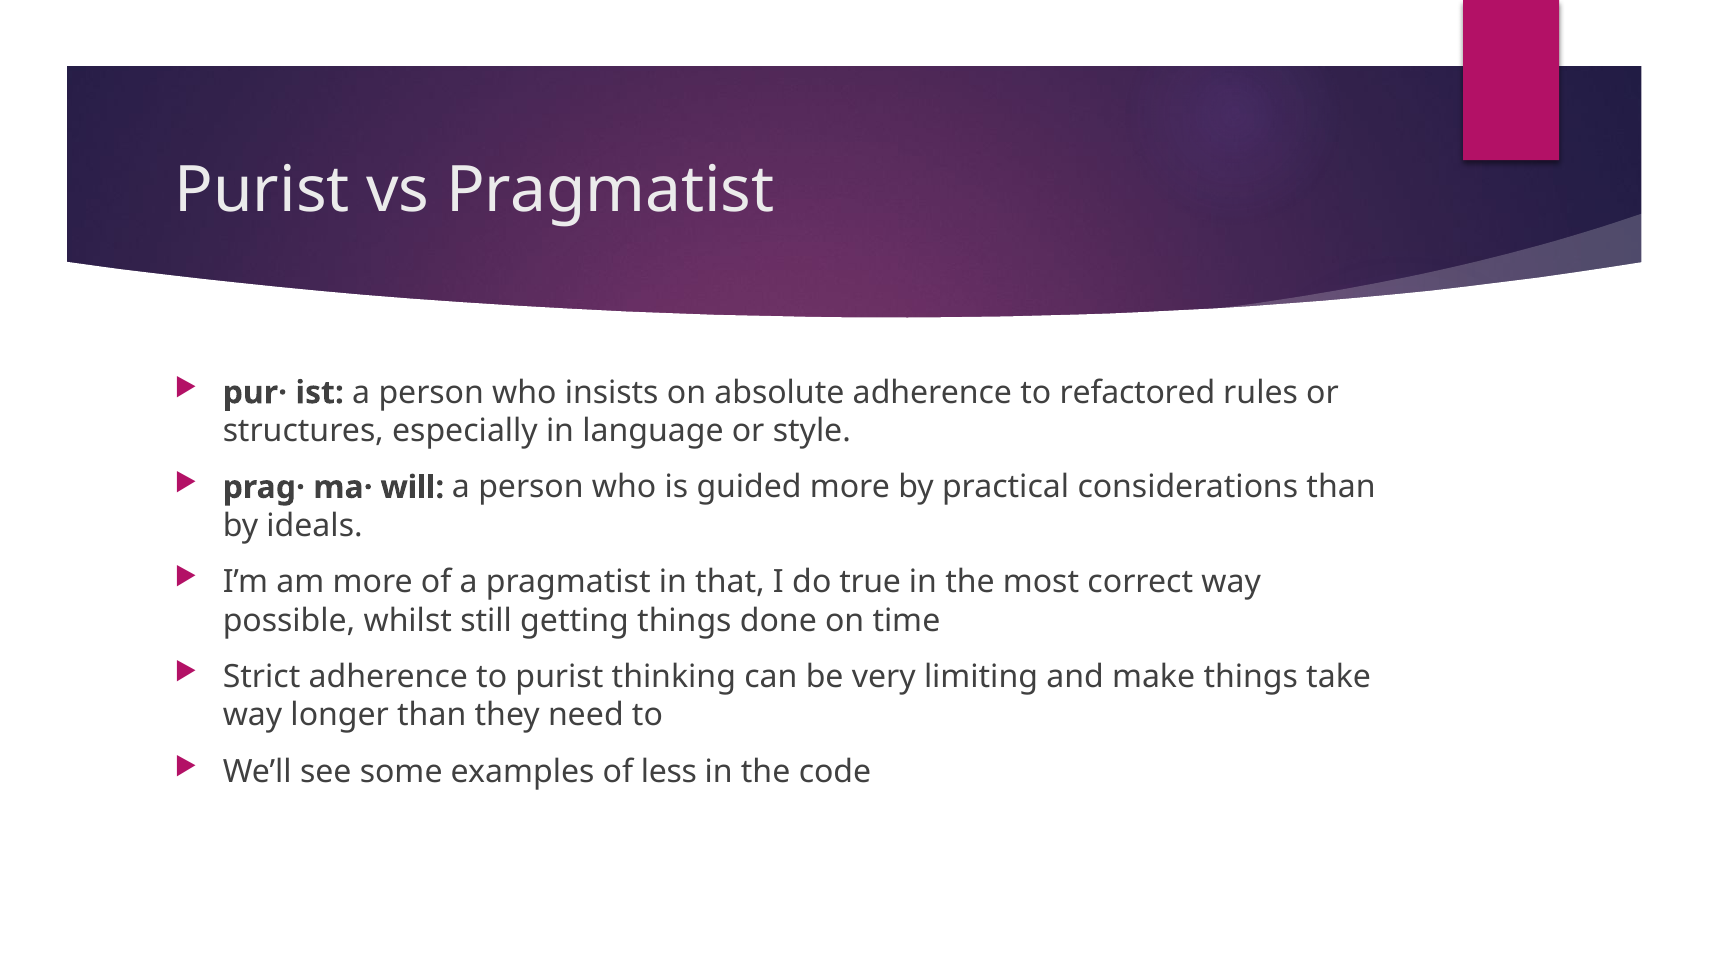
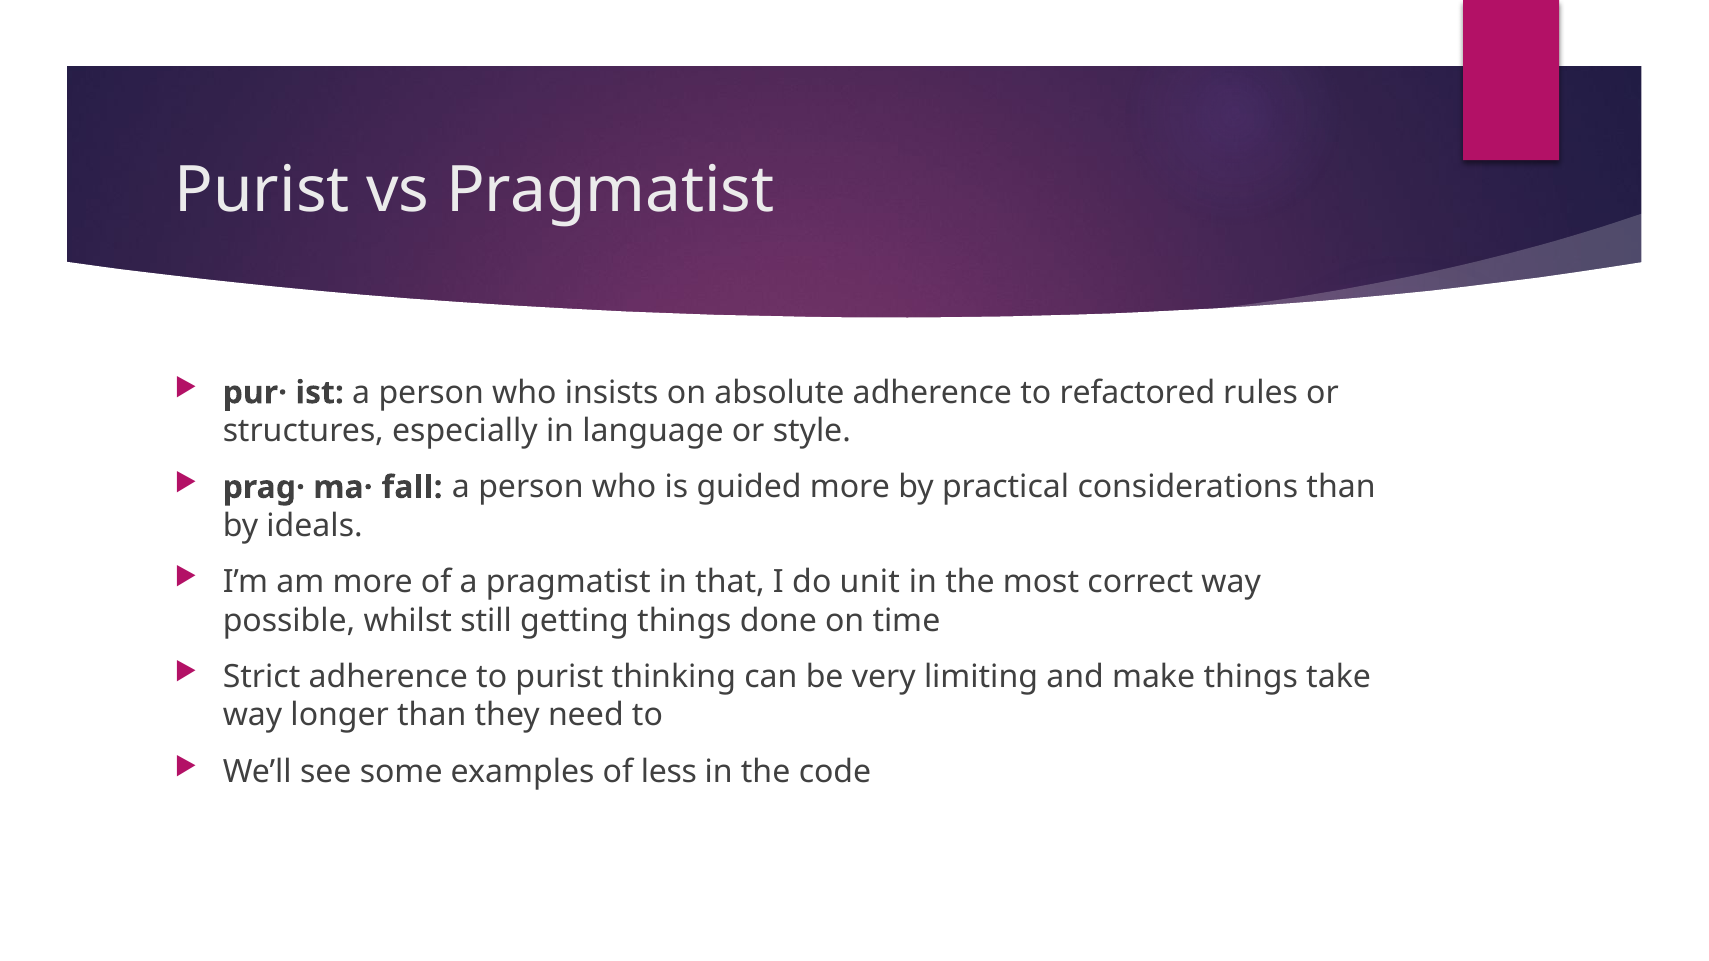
will: will -> fall (412, 488)
true: true -> unit (870, 582)
